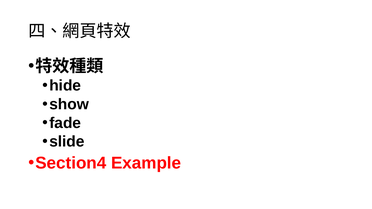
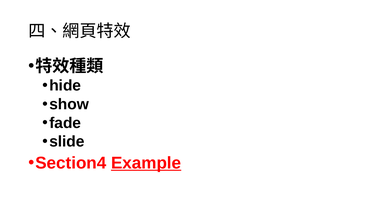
Example underline: none -> present (146, 163)
